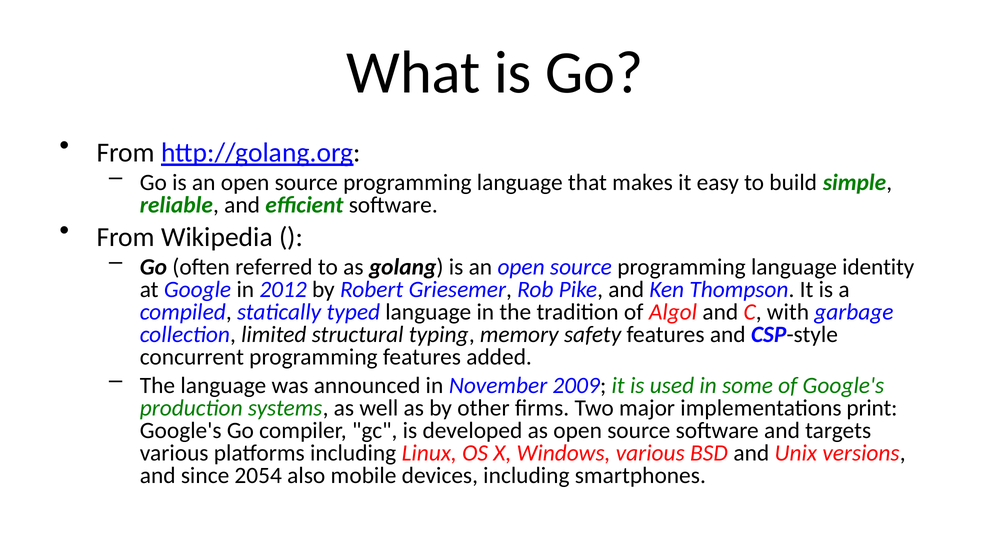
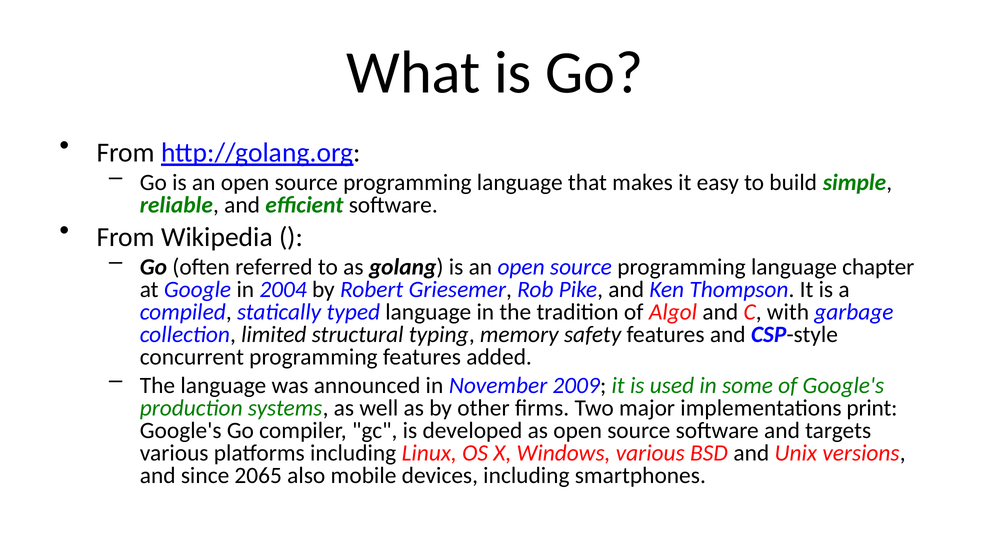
identity: identity -> chapter (878, 267)
2012: 2012 -> 2004 (283, 290)
2054: 2054 -> 2065 (258, 475)
